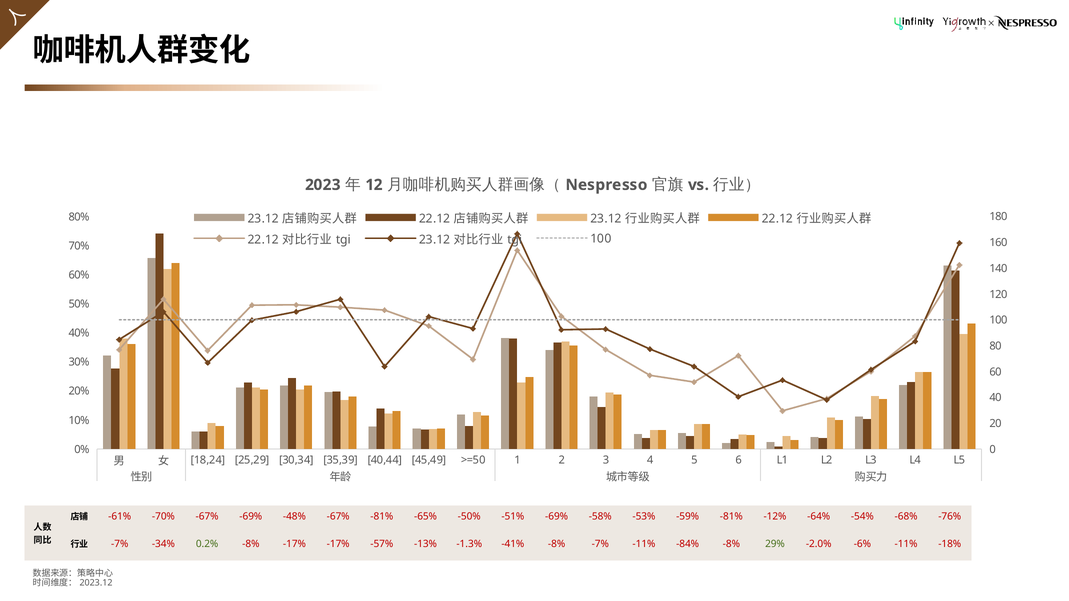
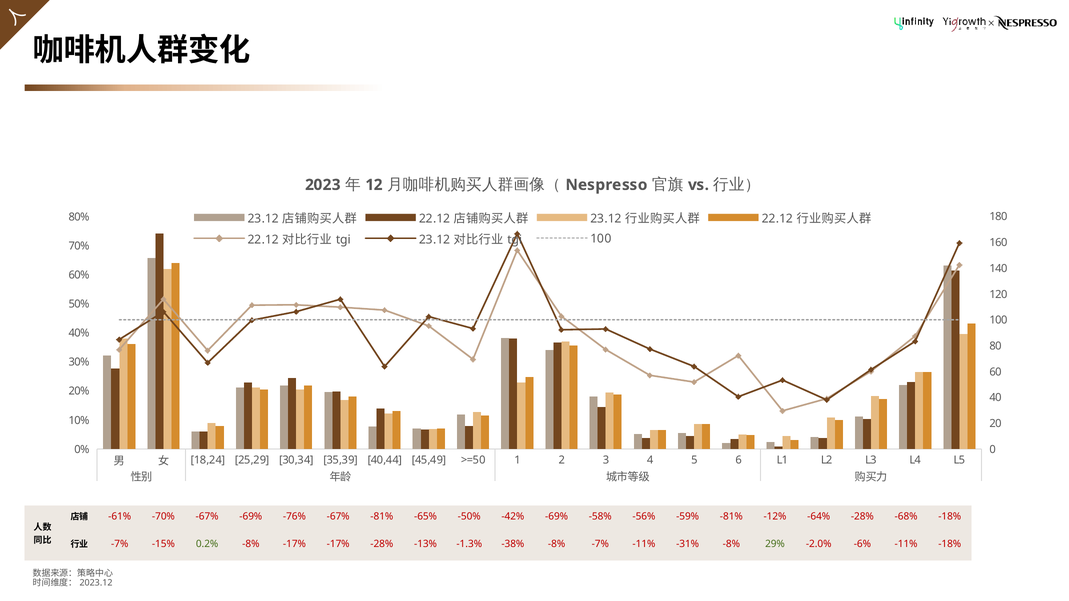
-48%: -48% -> -76% (294, 517)
-51%: -51% -> -42% (513, 517)
-53%: -53% -> -56% (644, 517)
-64% -54%: -54% -> -28% (862, 517)
-68% -76%: -76% -> -18% (950, 517)
-34%: -34% -> -15% (163, 544)
-17% -57%: -57% -> -28% (382, 544)
-41%: -41% -> -38% (513, 544)
-84%: -84% -> -31% (688, 544)
